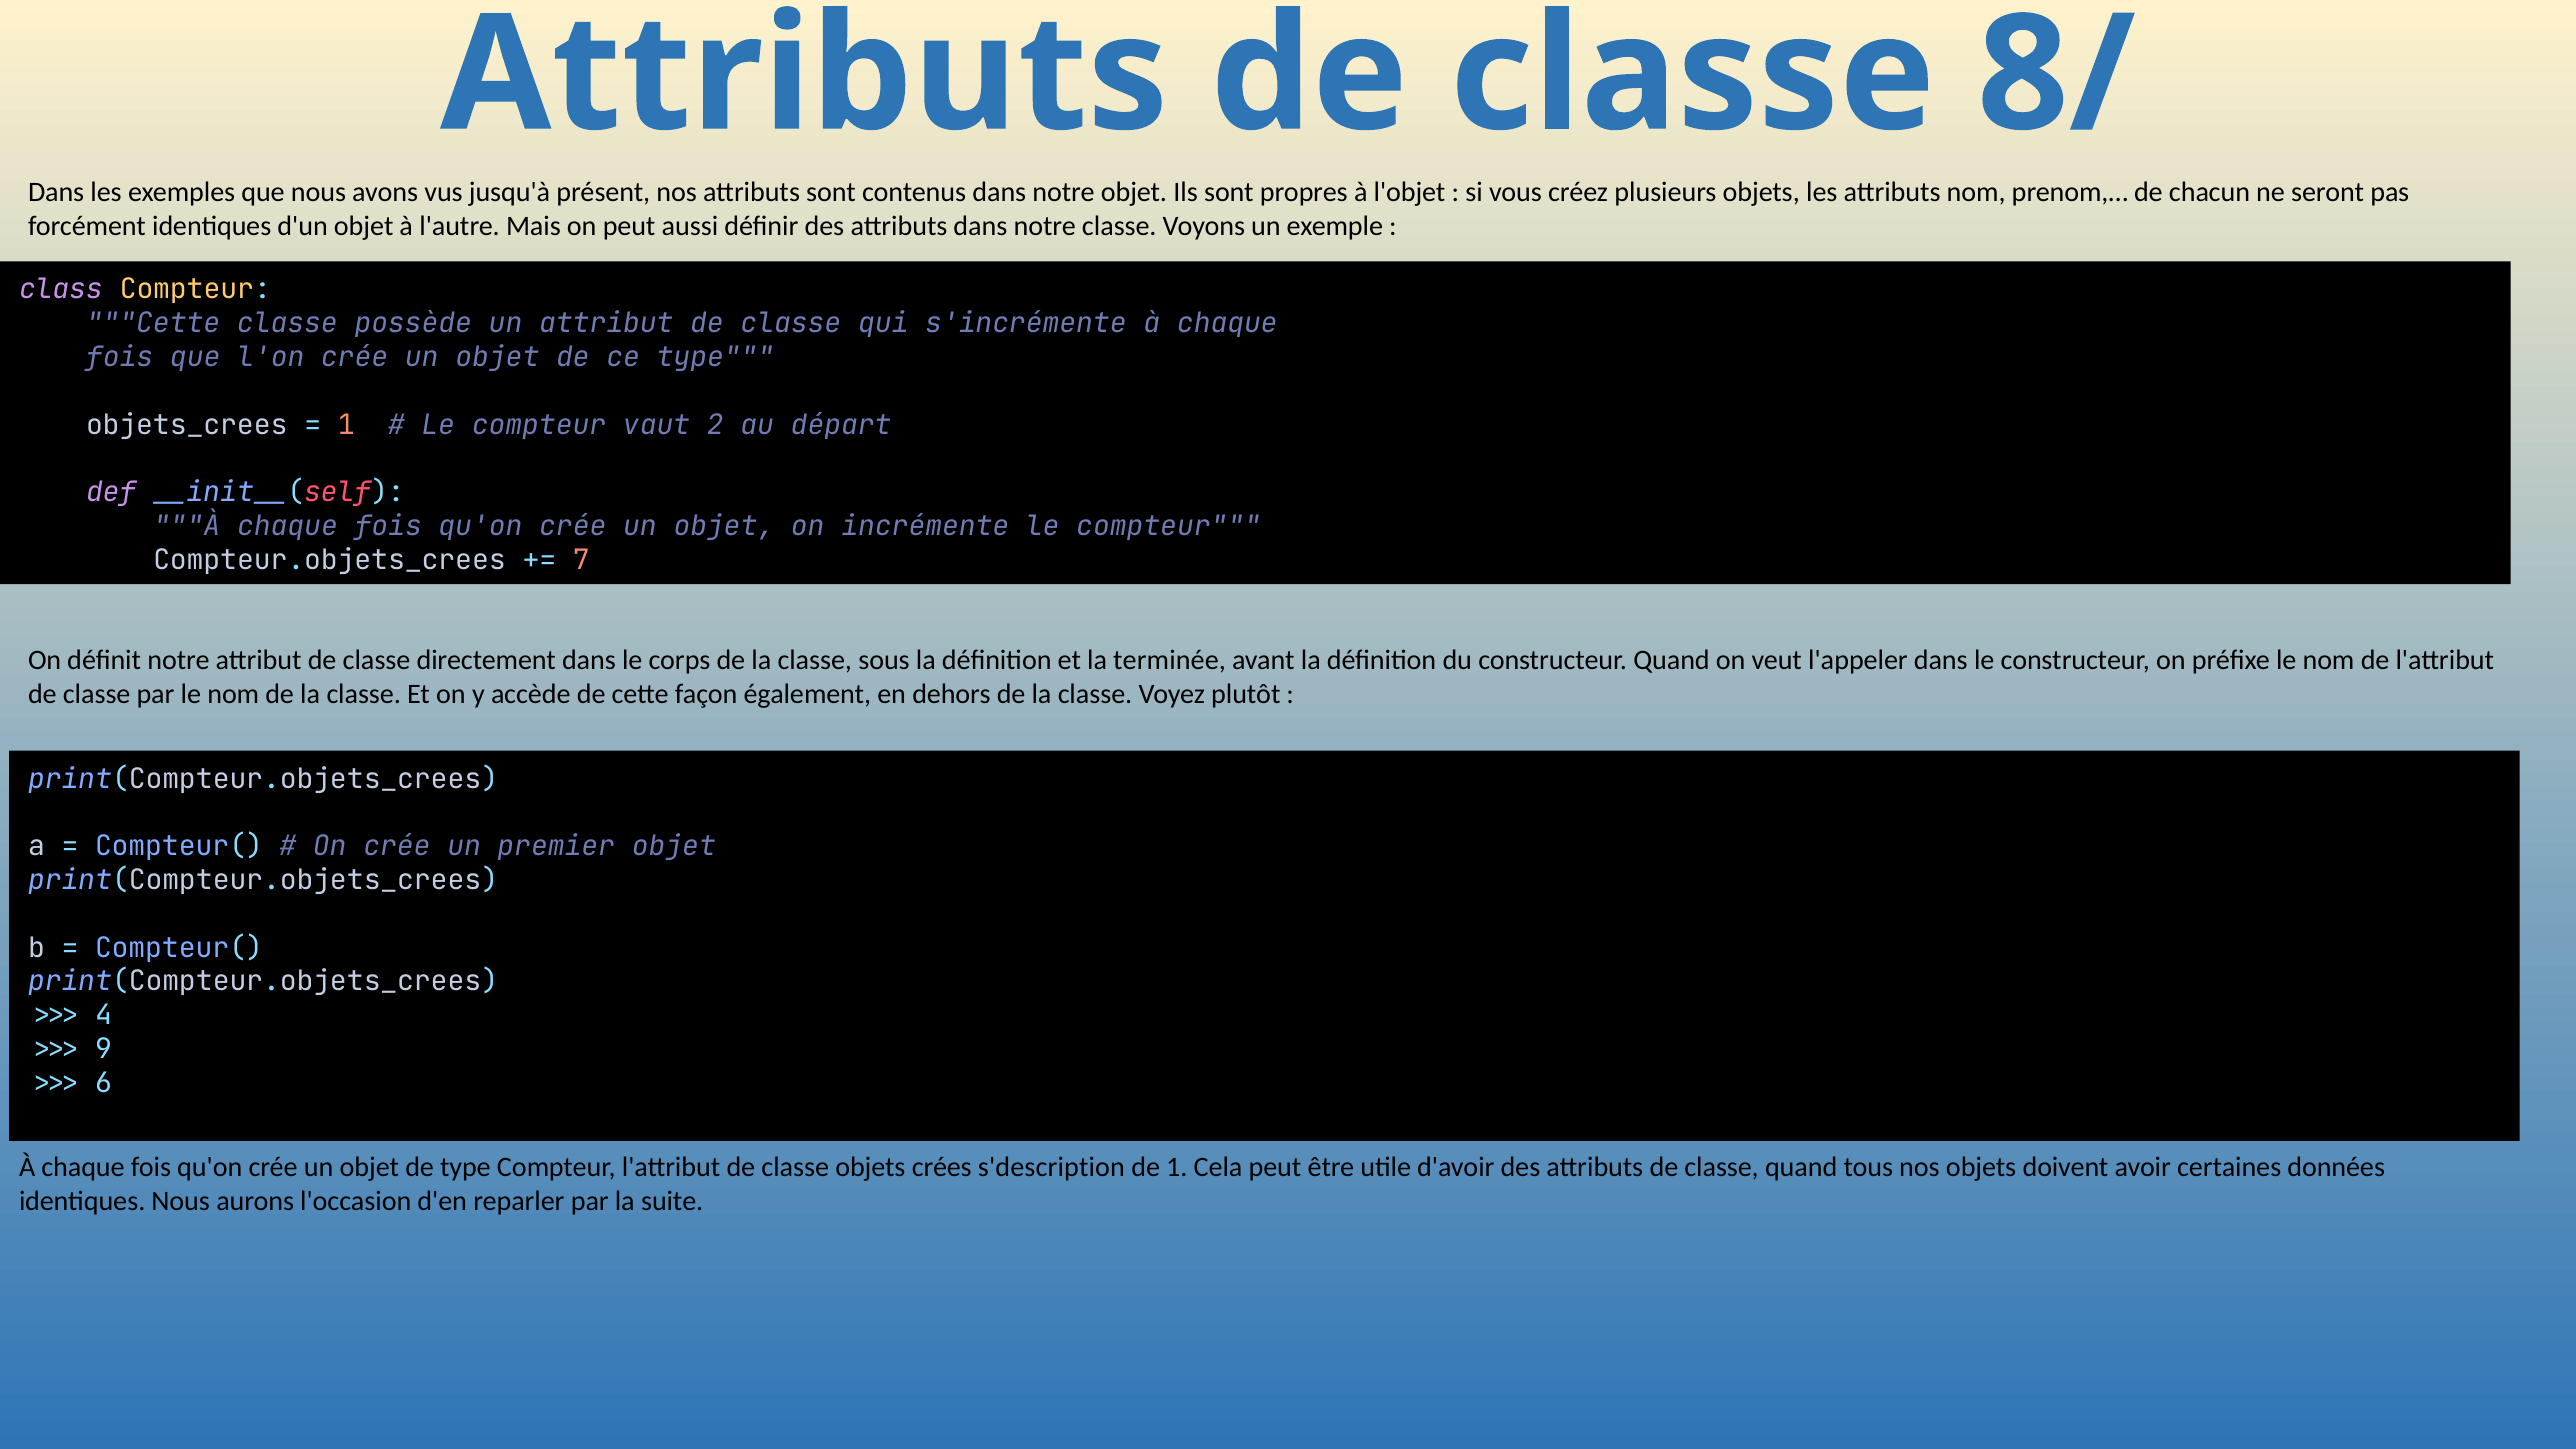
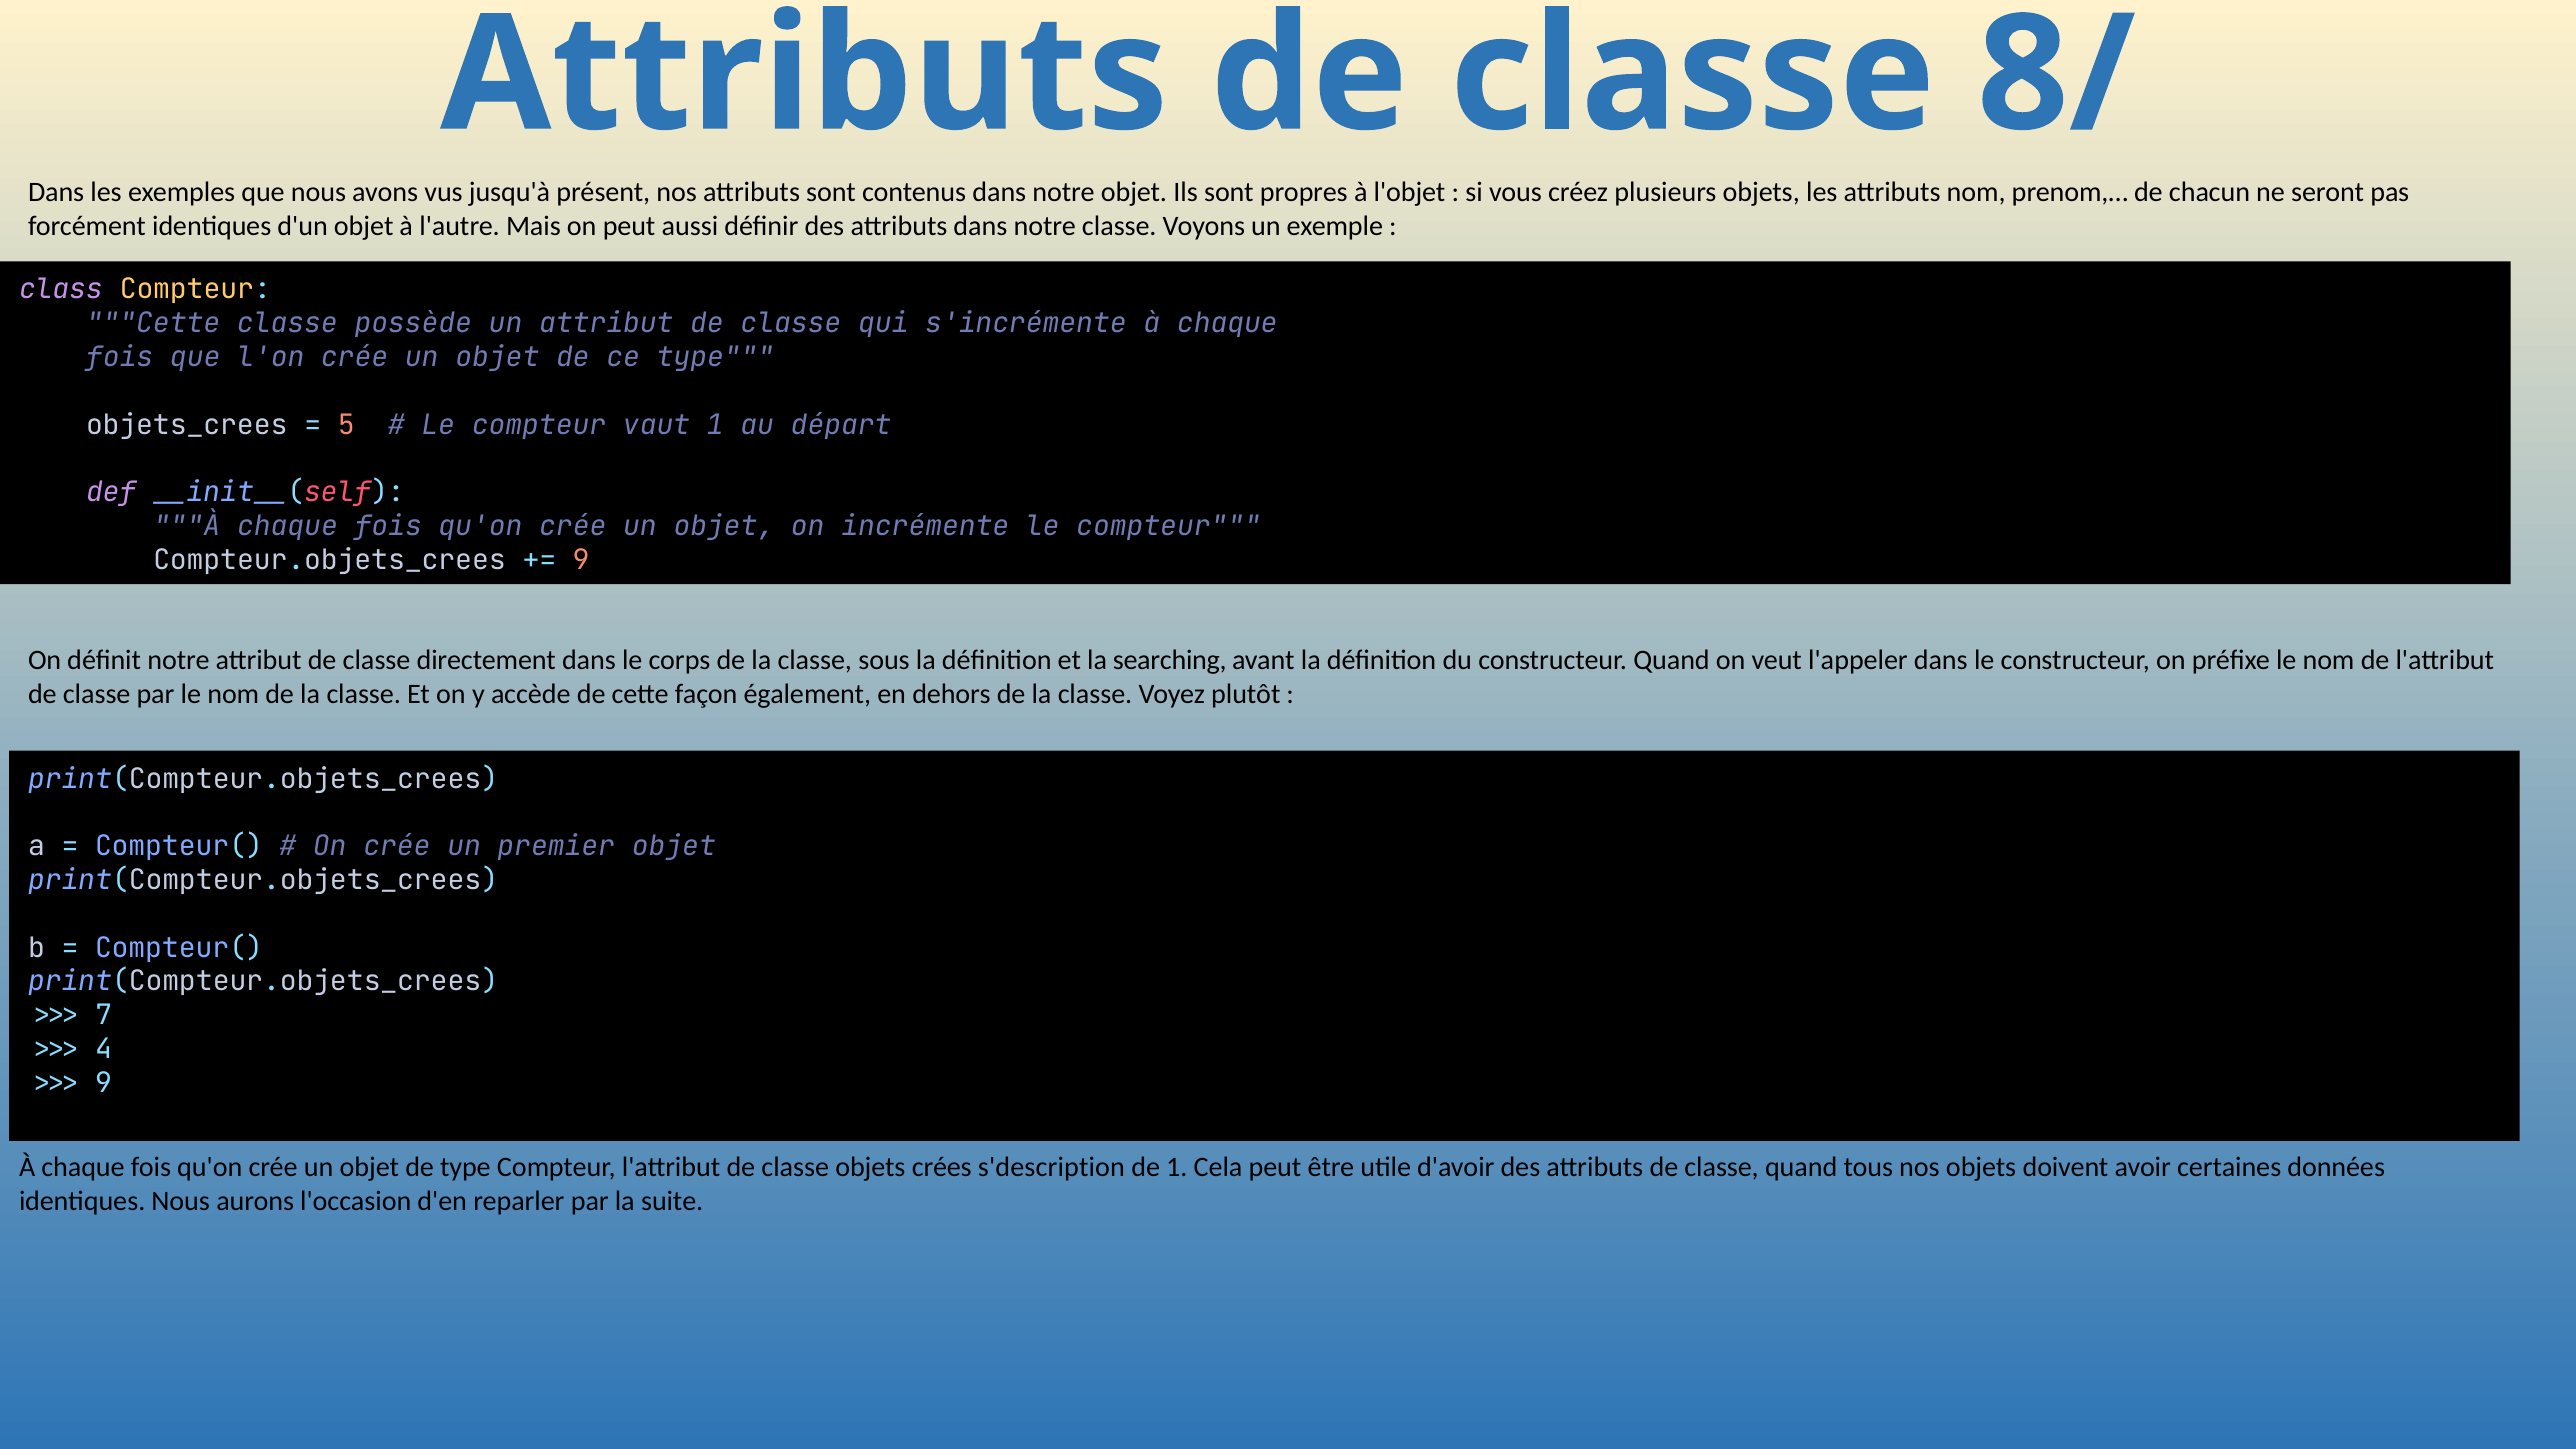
1: 1 -> 5 (346, 425)
vaut 2: 2 -> 1 (715, 425)
7: 7 -> 9 (581, 560)
terminée: terminée -> searching (1170, 660)
4: 4 -> 7 (103, 1015)
9: 9 -> 4 (103, 1049)
6: 6 -> 9 (103, 1083)
